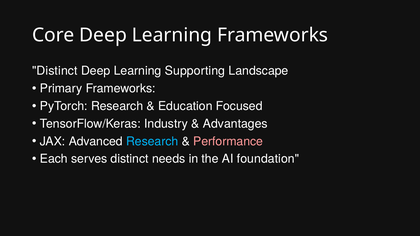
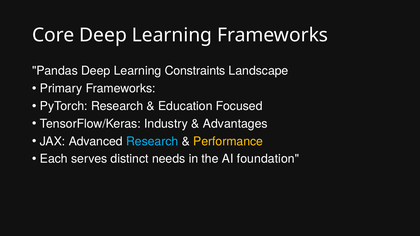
Distinct: Distinct -> Pandas (55, 71)
Supporting: Supporting -> Constraints (195, 71)
Performance colour: pink -> yellow (228, 141)
